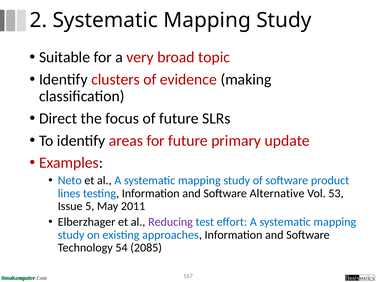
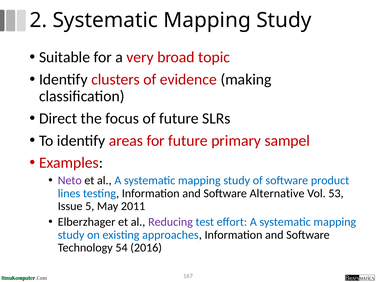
update: update -> sampel (287, 141)
Neto colour: blue -> purple (70, 180)
2085: 2085 -> 2016 (146, 248)
